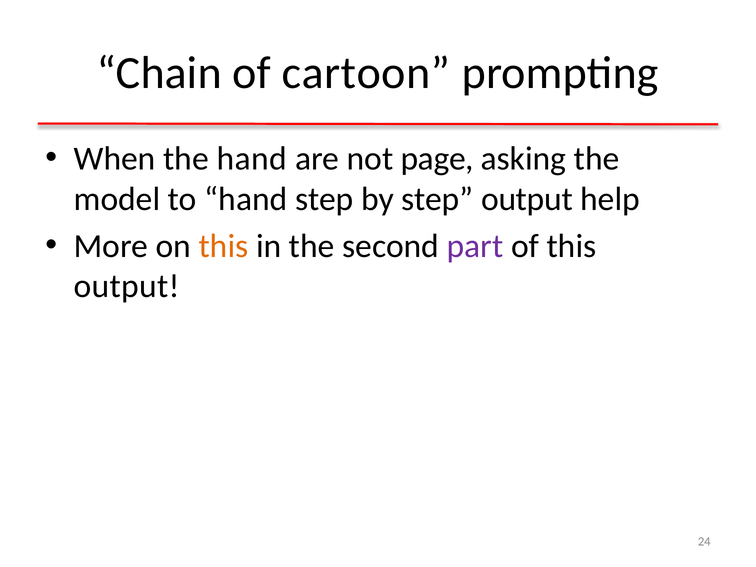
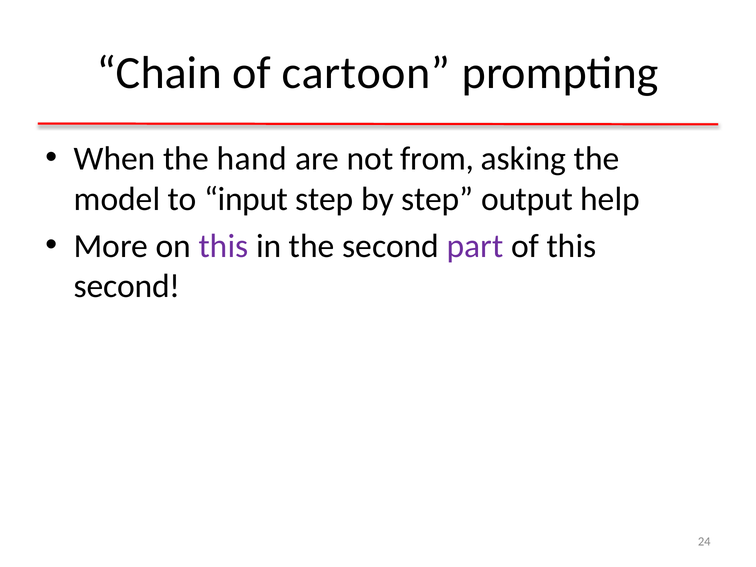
page: page -> from (437, 159)
to hand: hand -> input (246, 199)
this colour: orange -> purple (224, 246)
output: output -> second (127, 286)
